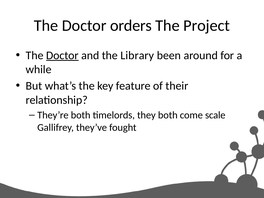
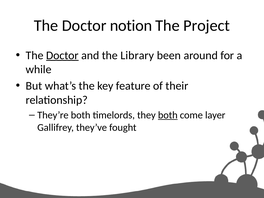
orders: orders -> notion (131, 26)
both underline: none -> present (168, 115)
scale: scale -> layer (215, 115)
